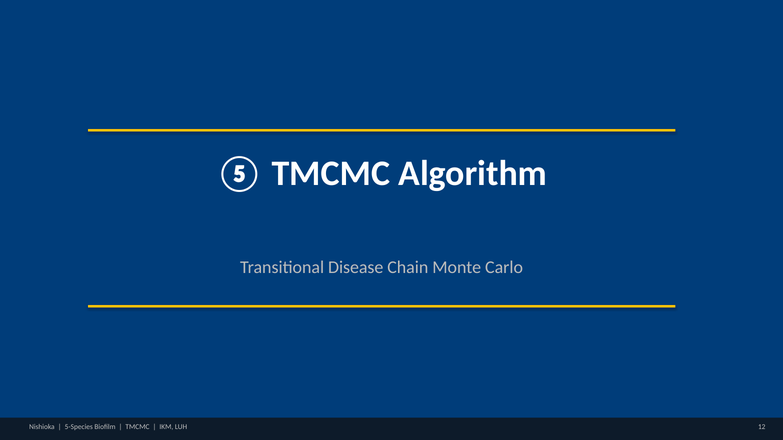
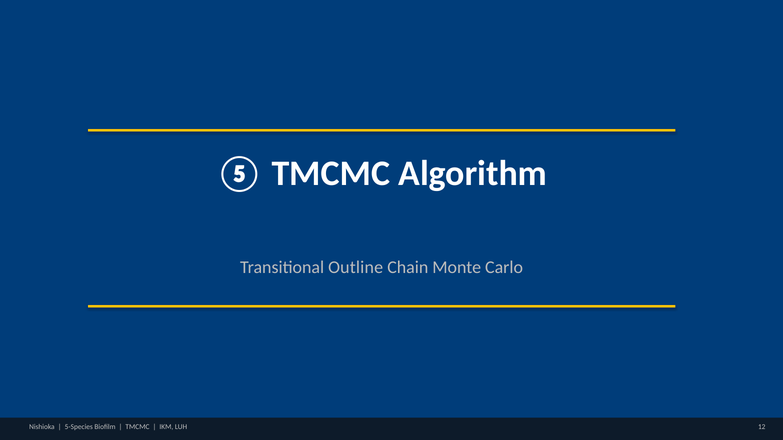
Disease: Disease -> Outline (356, 267)
